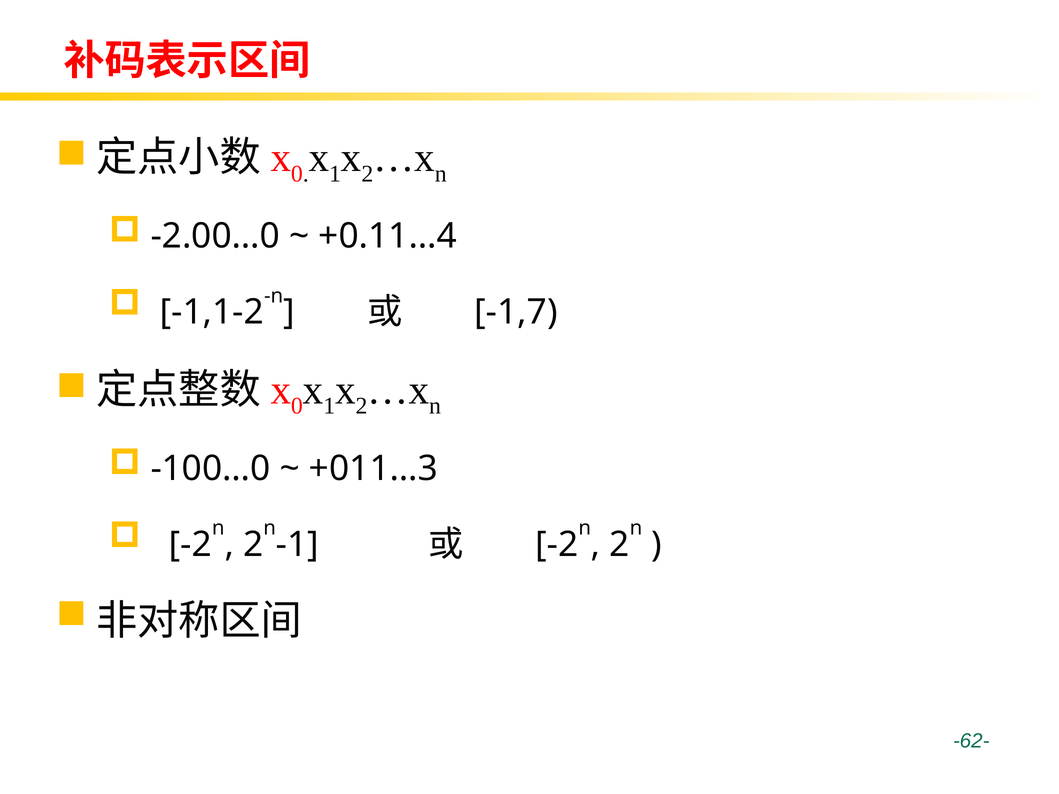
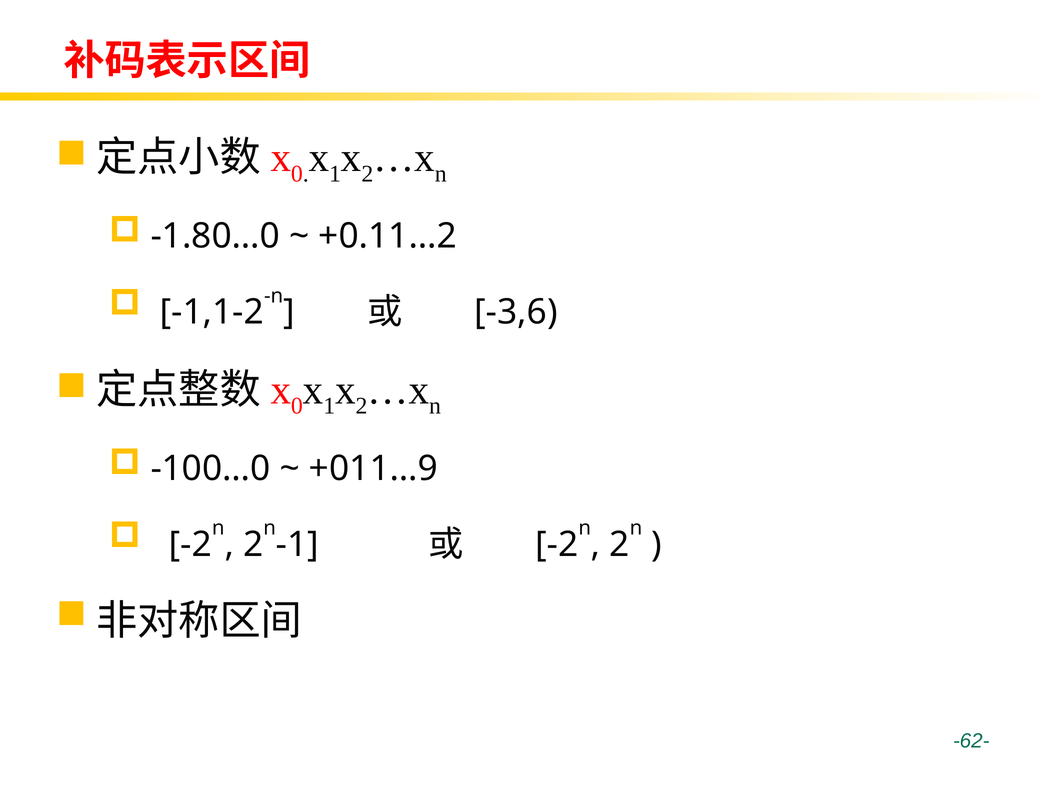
-2.00…0: -2.00…0 -> -1.80…0 (215, 236)
+0.11…4: +0.11…4 -> +0.11…2 (388, 236)
-1,7: -1,7 -> -3,6 (516, 312)
+011…3: +011…3 -> +011…9 (373, 469)
